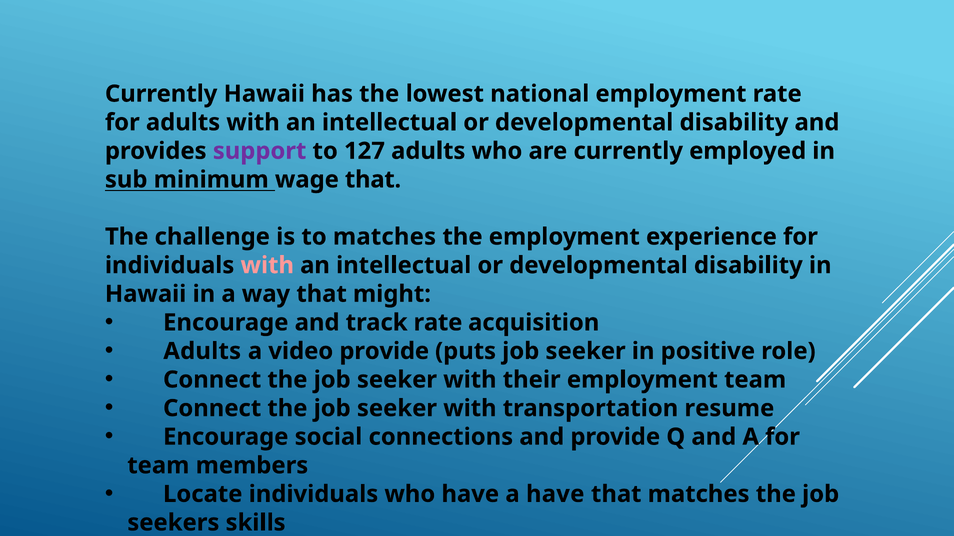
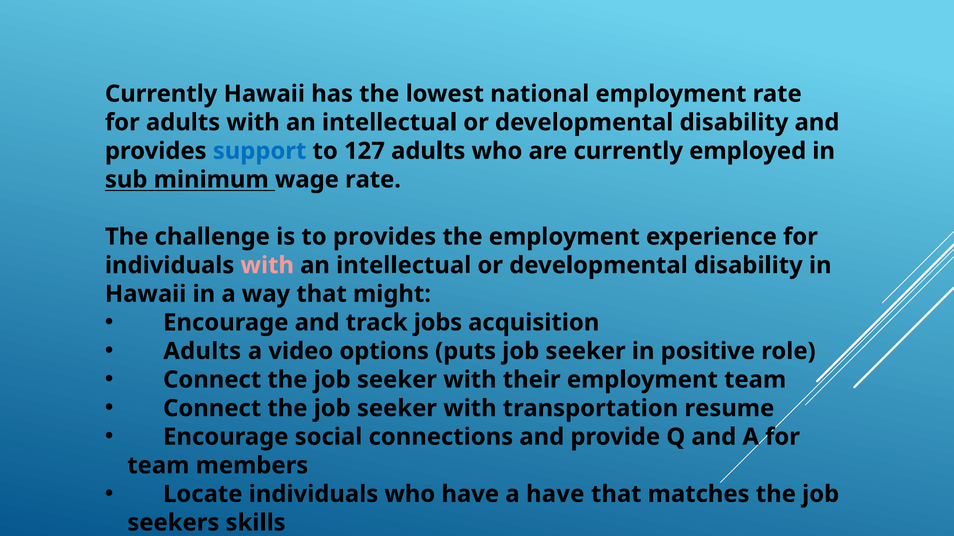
support colour: purple -> blue (260, 151)
wage that: that -> rate (373, 180)
to matches: matches -> provides (385, 237)
track rate: rate -> jobs (438, 323)
video provide: provide -> options (384, 352)
